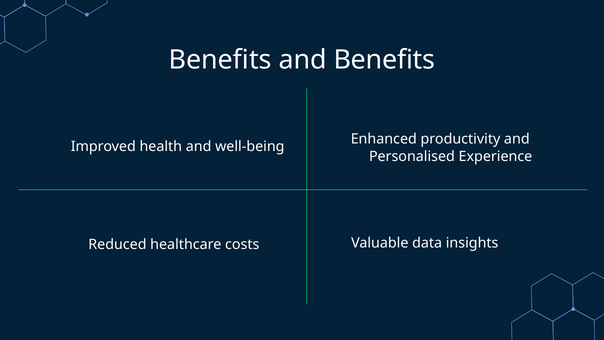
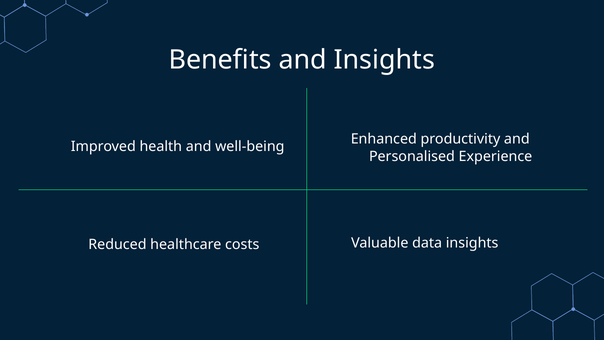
and Benefits: Benefits -> Insights (384, 60)
